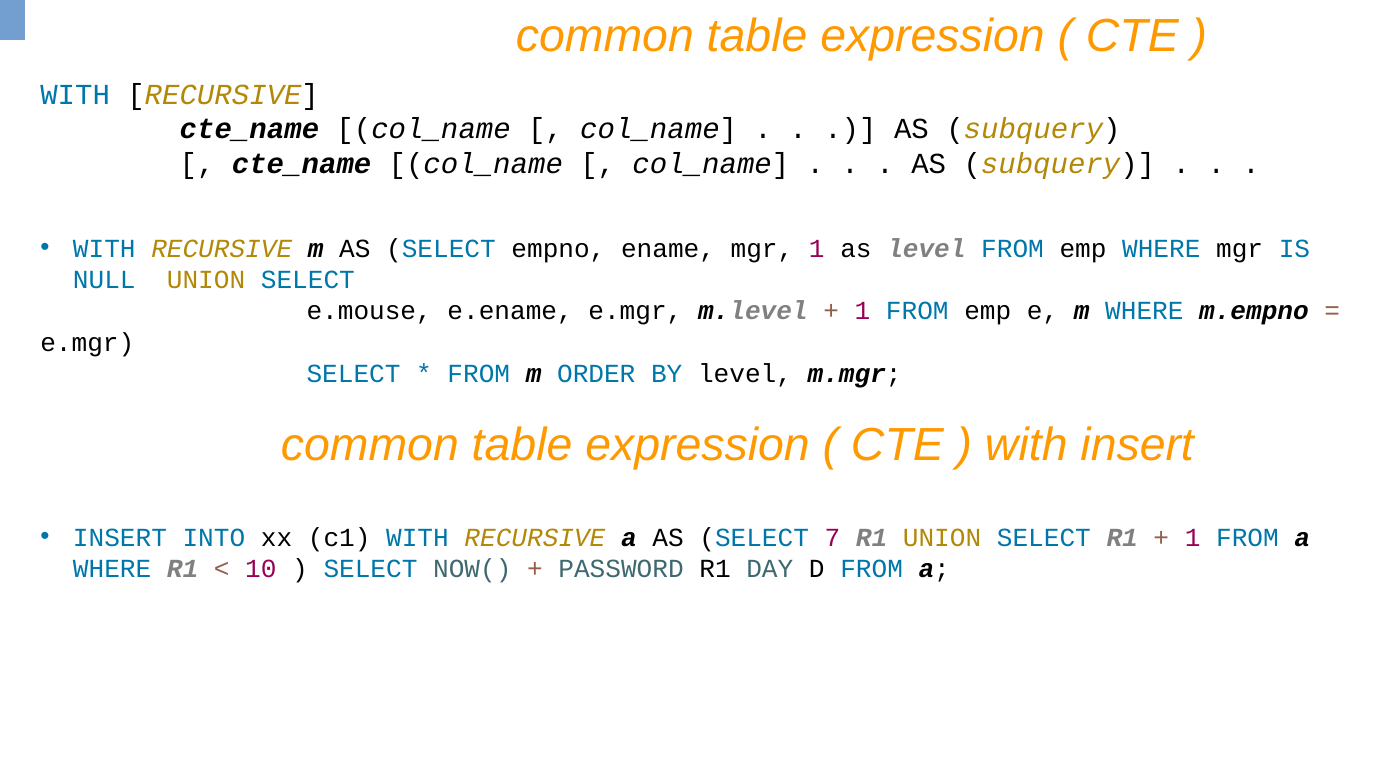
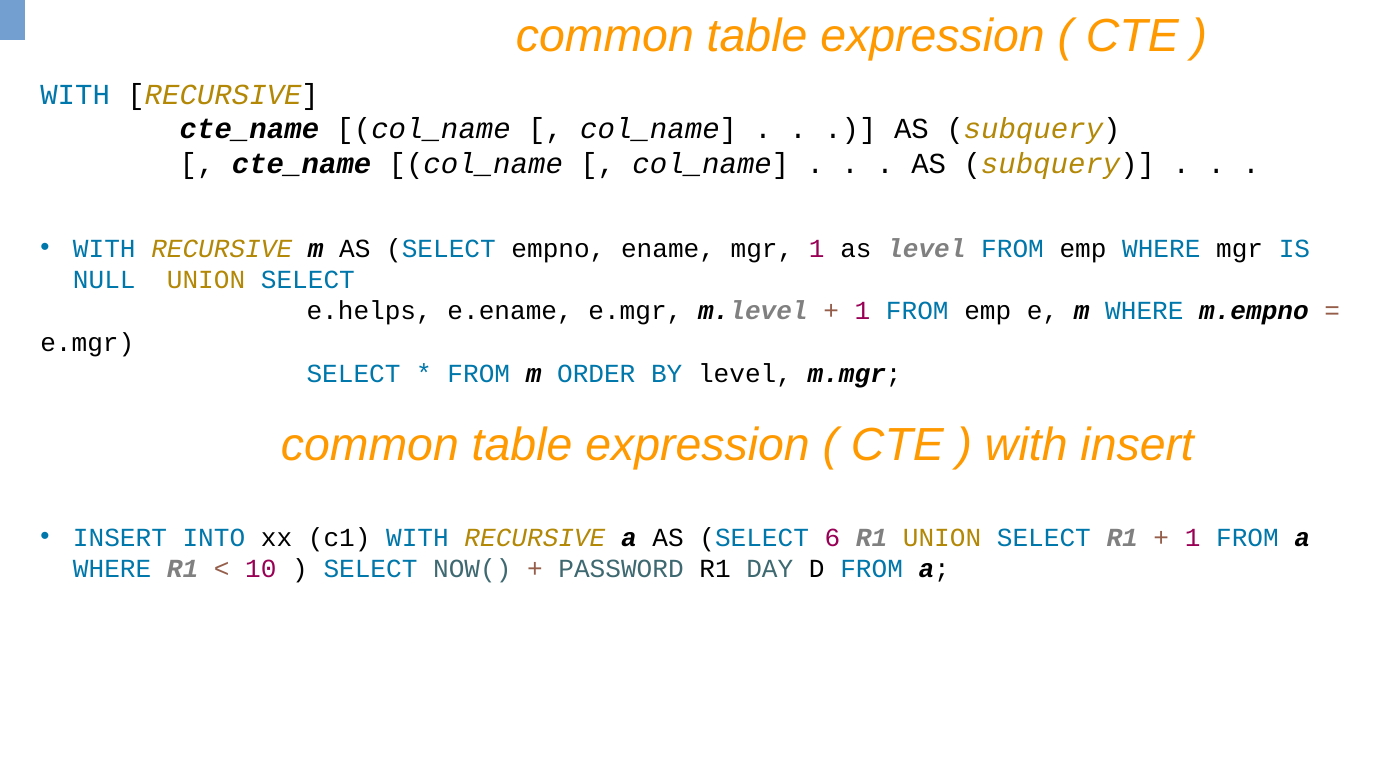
e.mouse: e.mouse -> e.helps (369, 311)
7: 7 -> 6 (832, 538)
